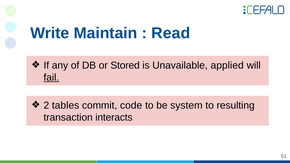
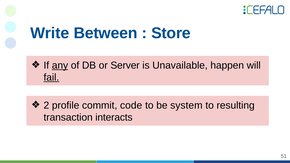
Maintain: Maintain -> Between (106, 33)
Read: Read -> Store (171, 33)
any underline: none -> present (60, 65)
Stored: Stored -> Server (125, 65)
applied: applied -> happen (227, 65)
tables: tables -> profile (66, 105)
